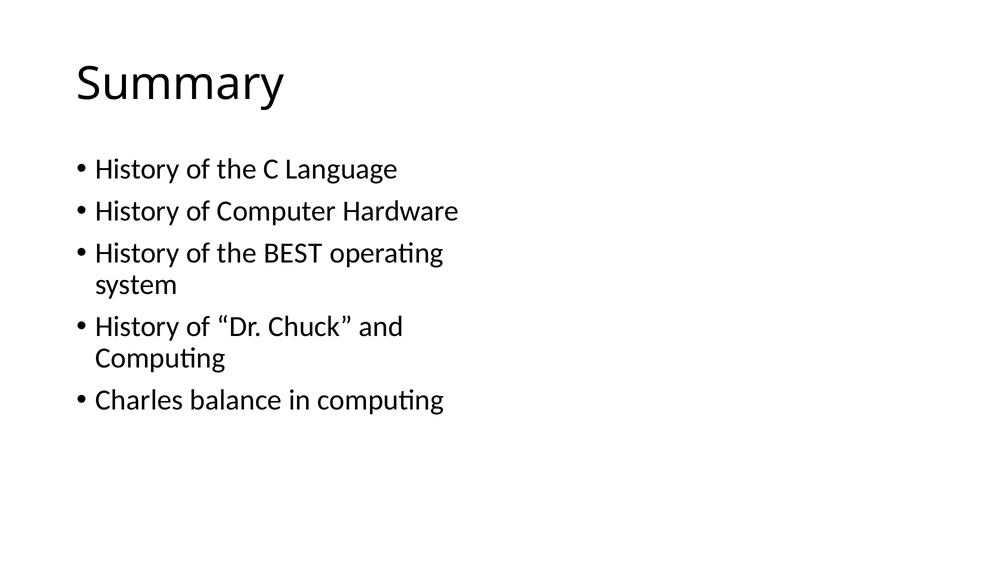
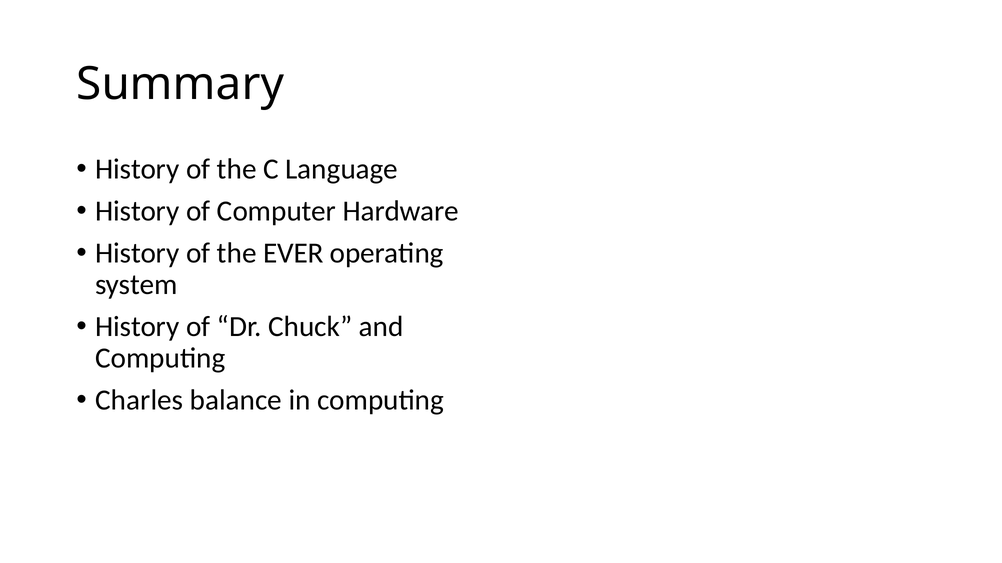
BEST: BEST -> EVER (293, 253)
